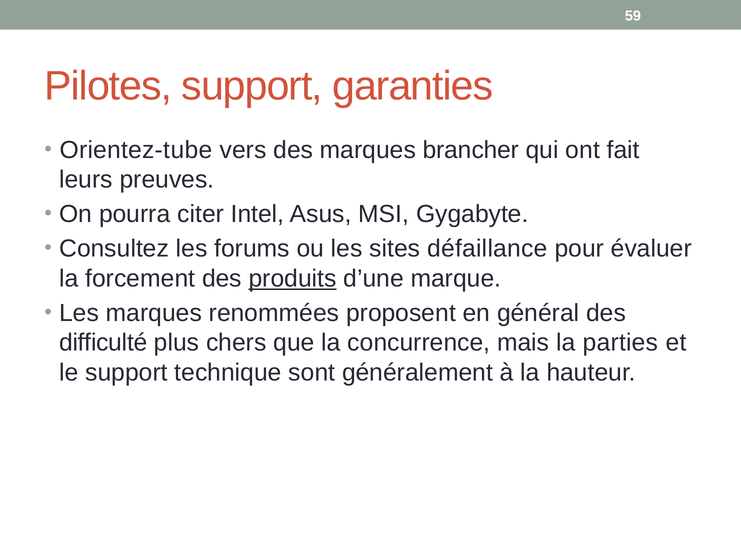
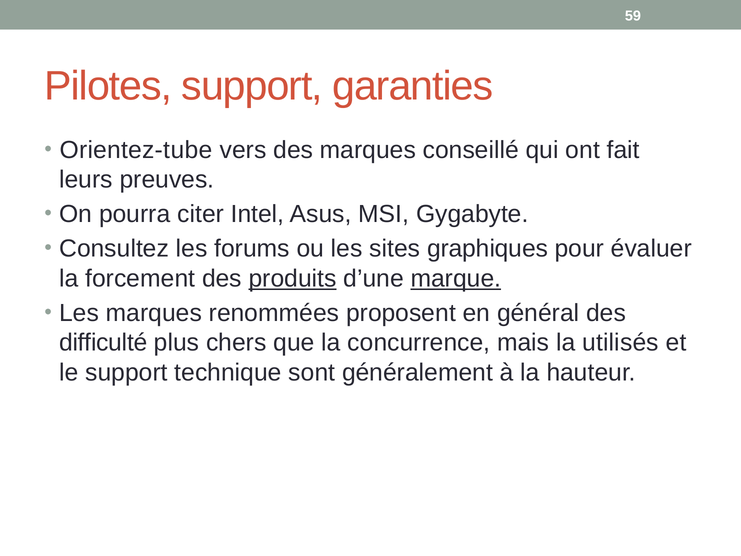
brancher: brancher -> conseillé (471, 150)
défaillance: défaillance -> graphiques (488, 249)
marque underline: none -> present (456, 278)
parties: parties -> utilisés (620, 343)
